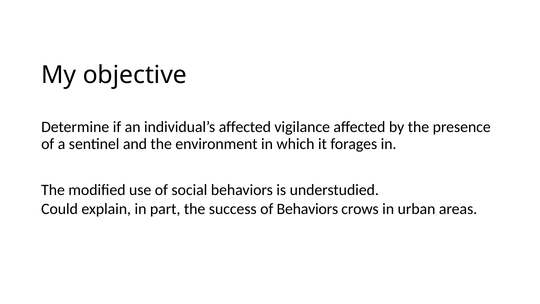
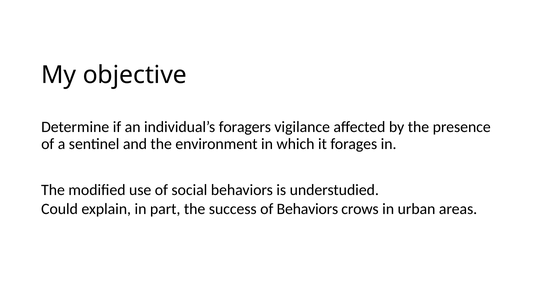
individual’s affected: affected -> foragers (245, 127)
